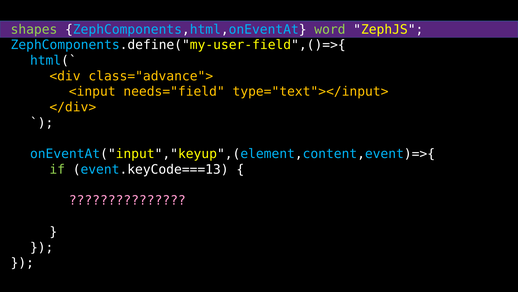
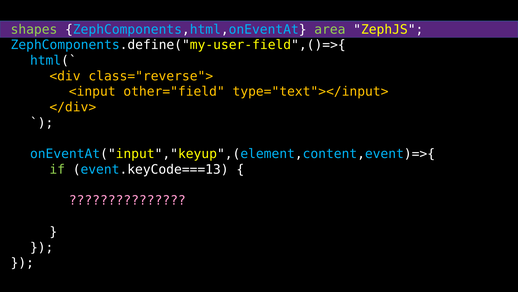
word: word -> area (330, 29)
class="advance">: class="advance"> -> class="reverse"> (151, 76)
needs="field: needs="field -> other="field (174, 91)
